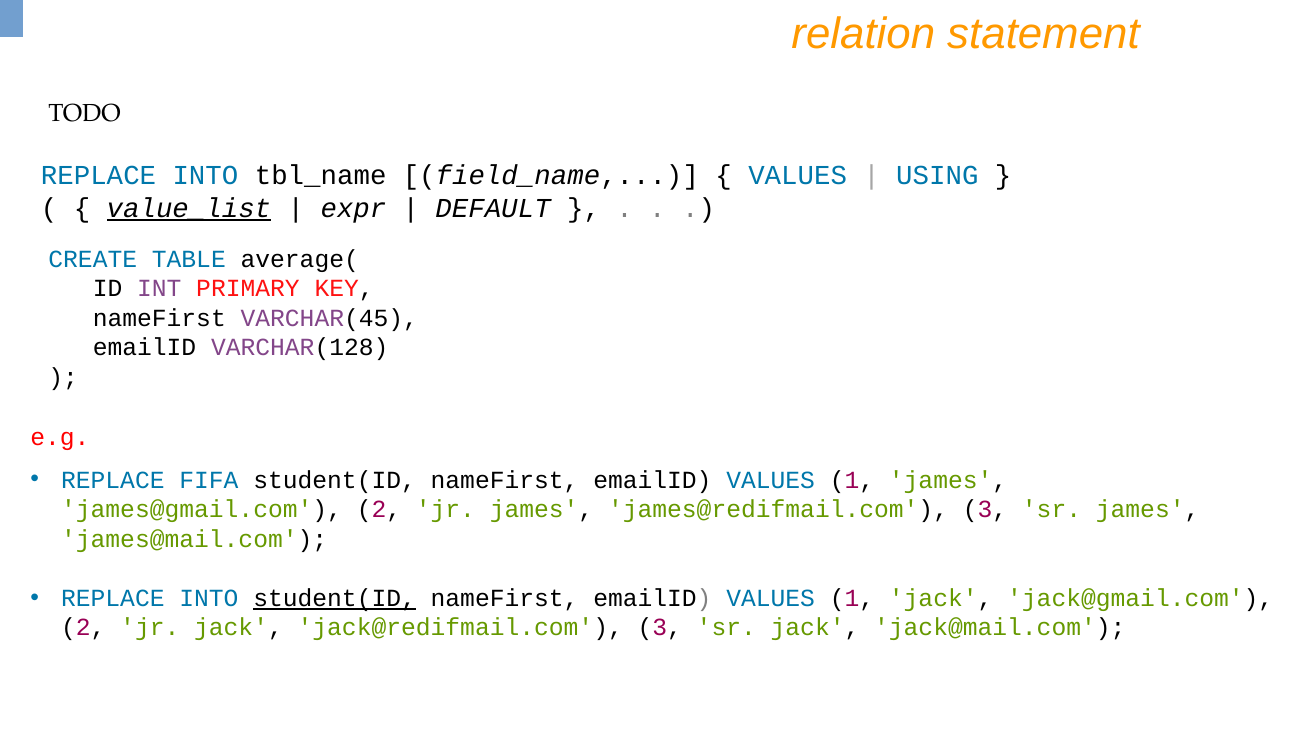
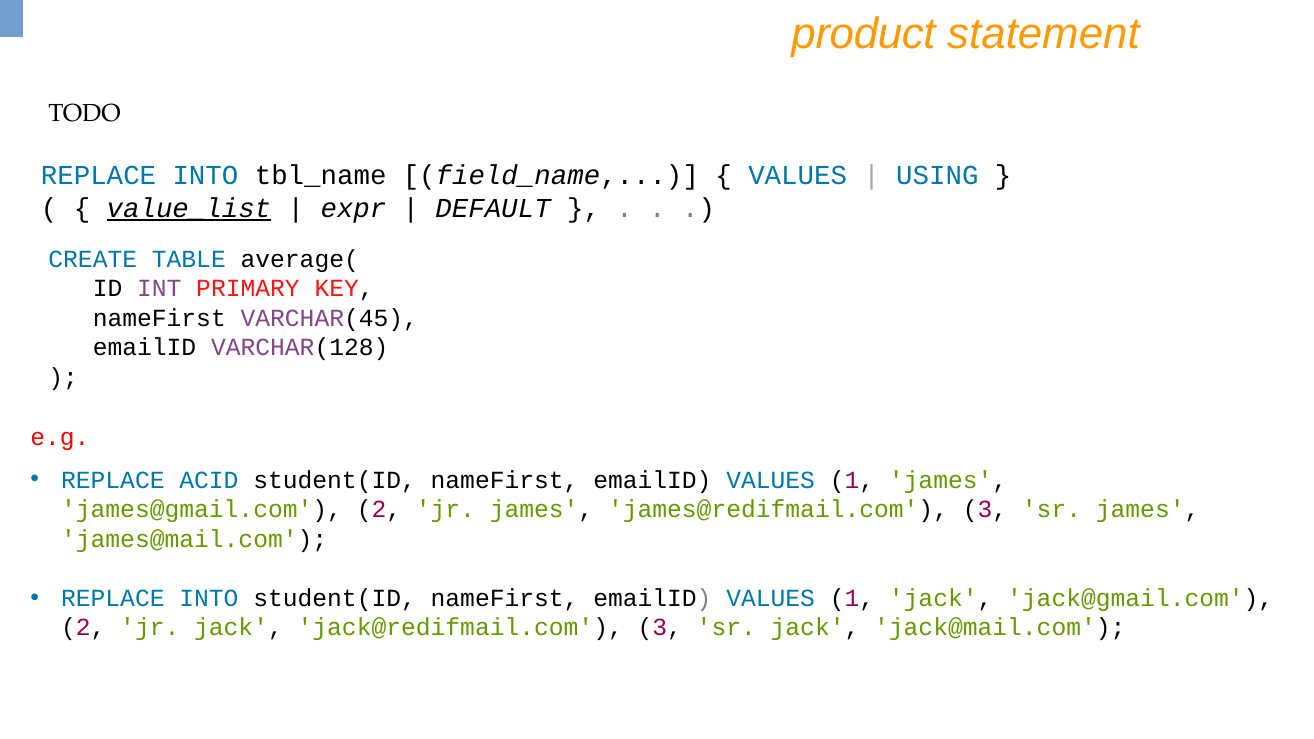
relation: relation -> product (863, 34)
FIFA: FIFA -> ACID (209, 480)
student(ID underline: present -> none (335, 598)
